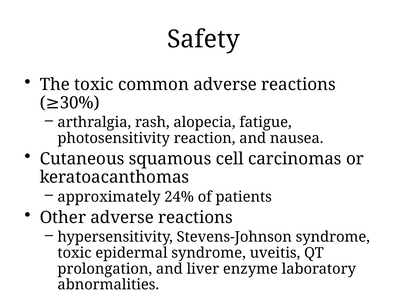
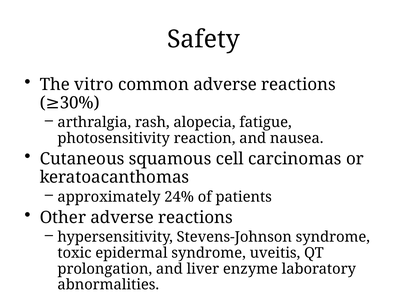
The toxic: toxic -> vitro (94, 85)
